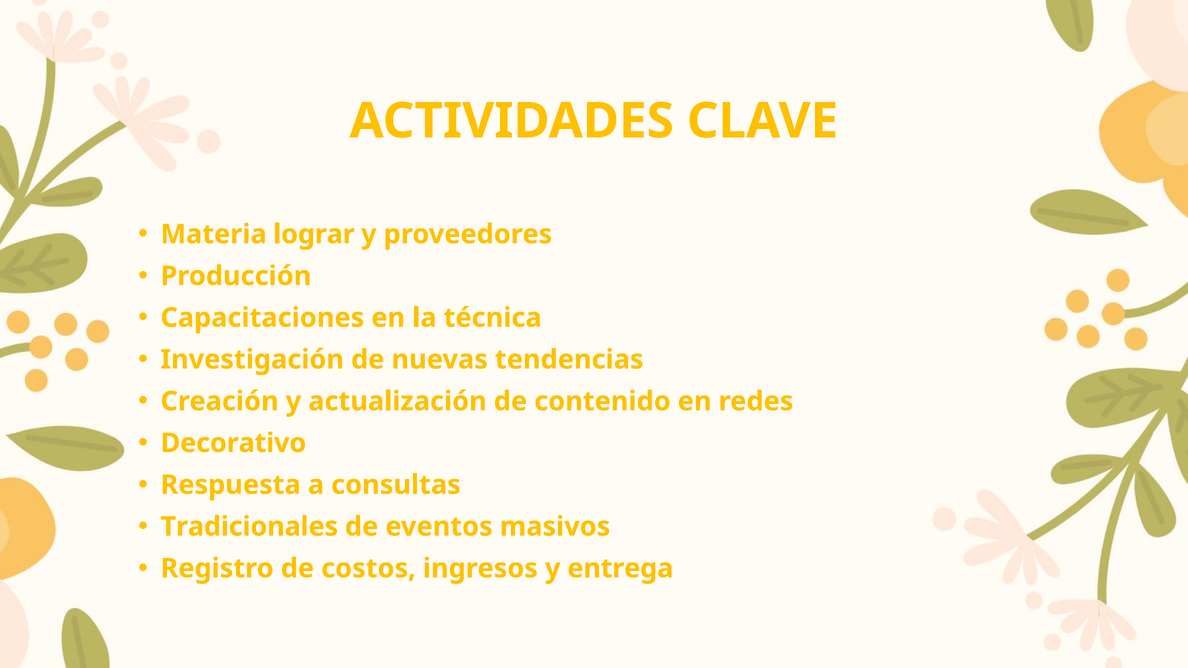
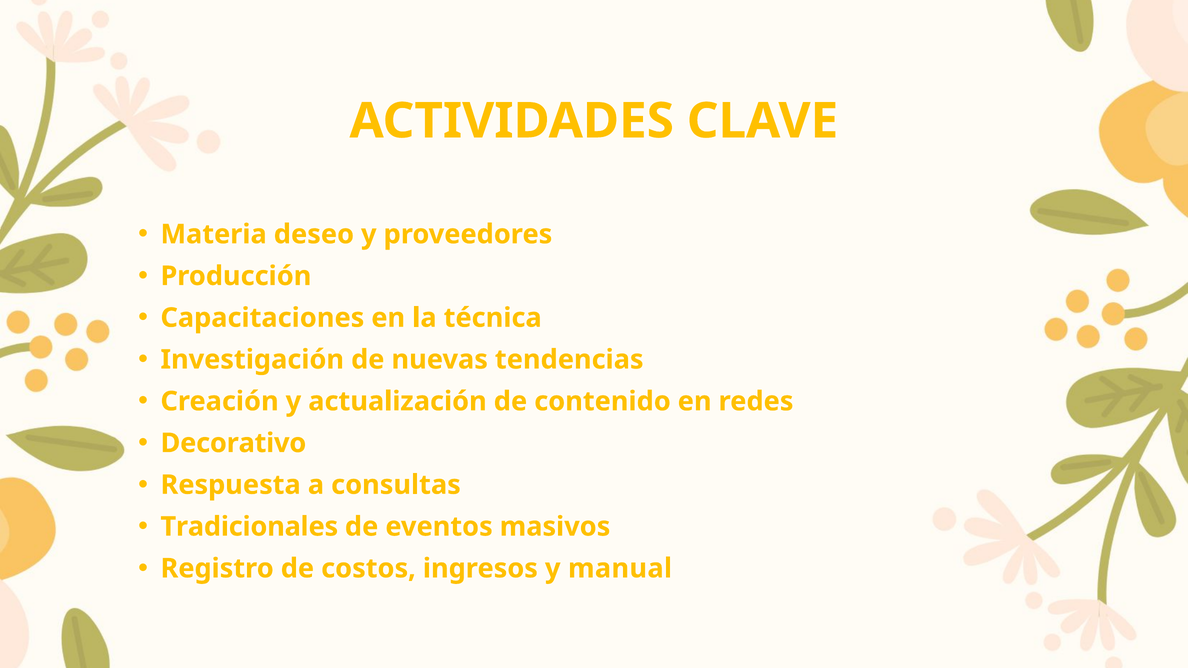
lograr: lograr -> deseo (314, 234)
entrega: entrega -> manual (620, 569)
